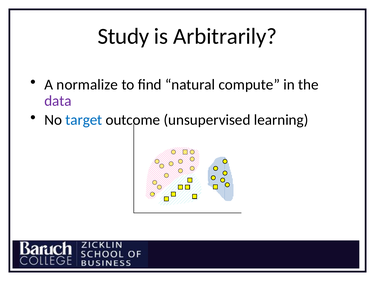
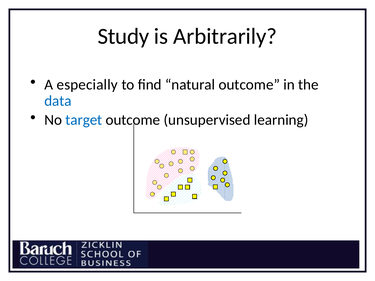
normalize: normalize -> especially (87, 85)
natural compute: compute -> outcome (249, 85)
data colour: purple -> blue (58, 101)
